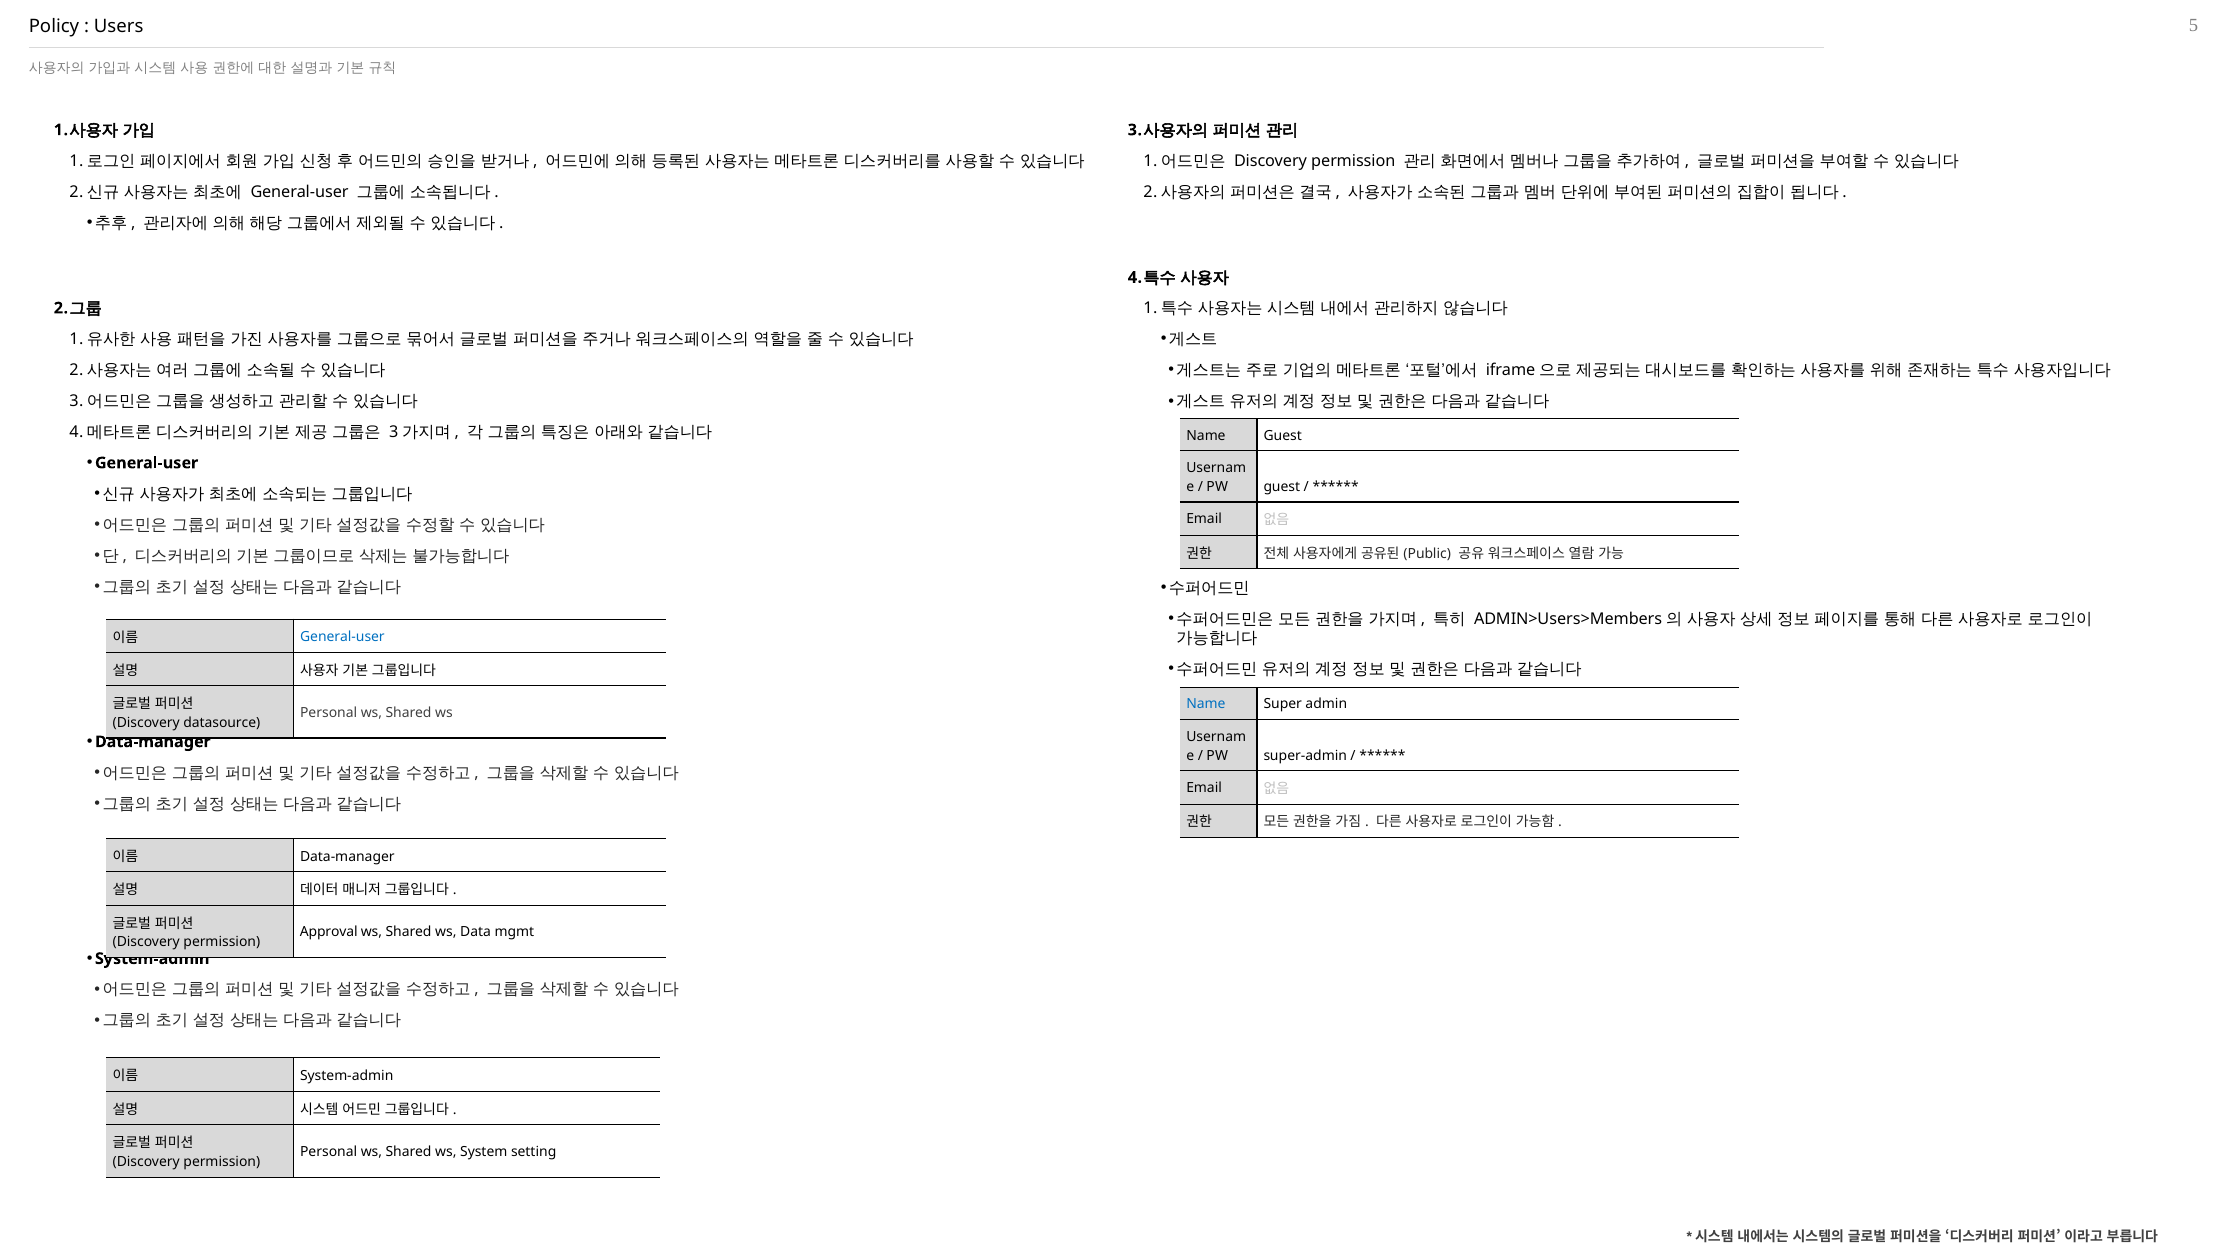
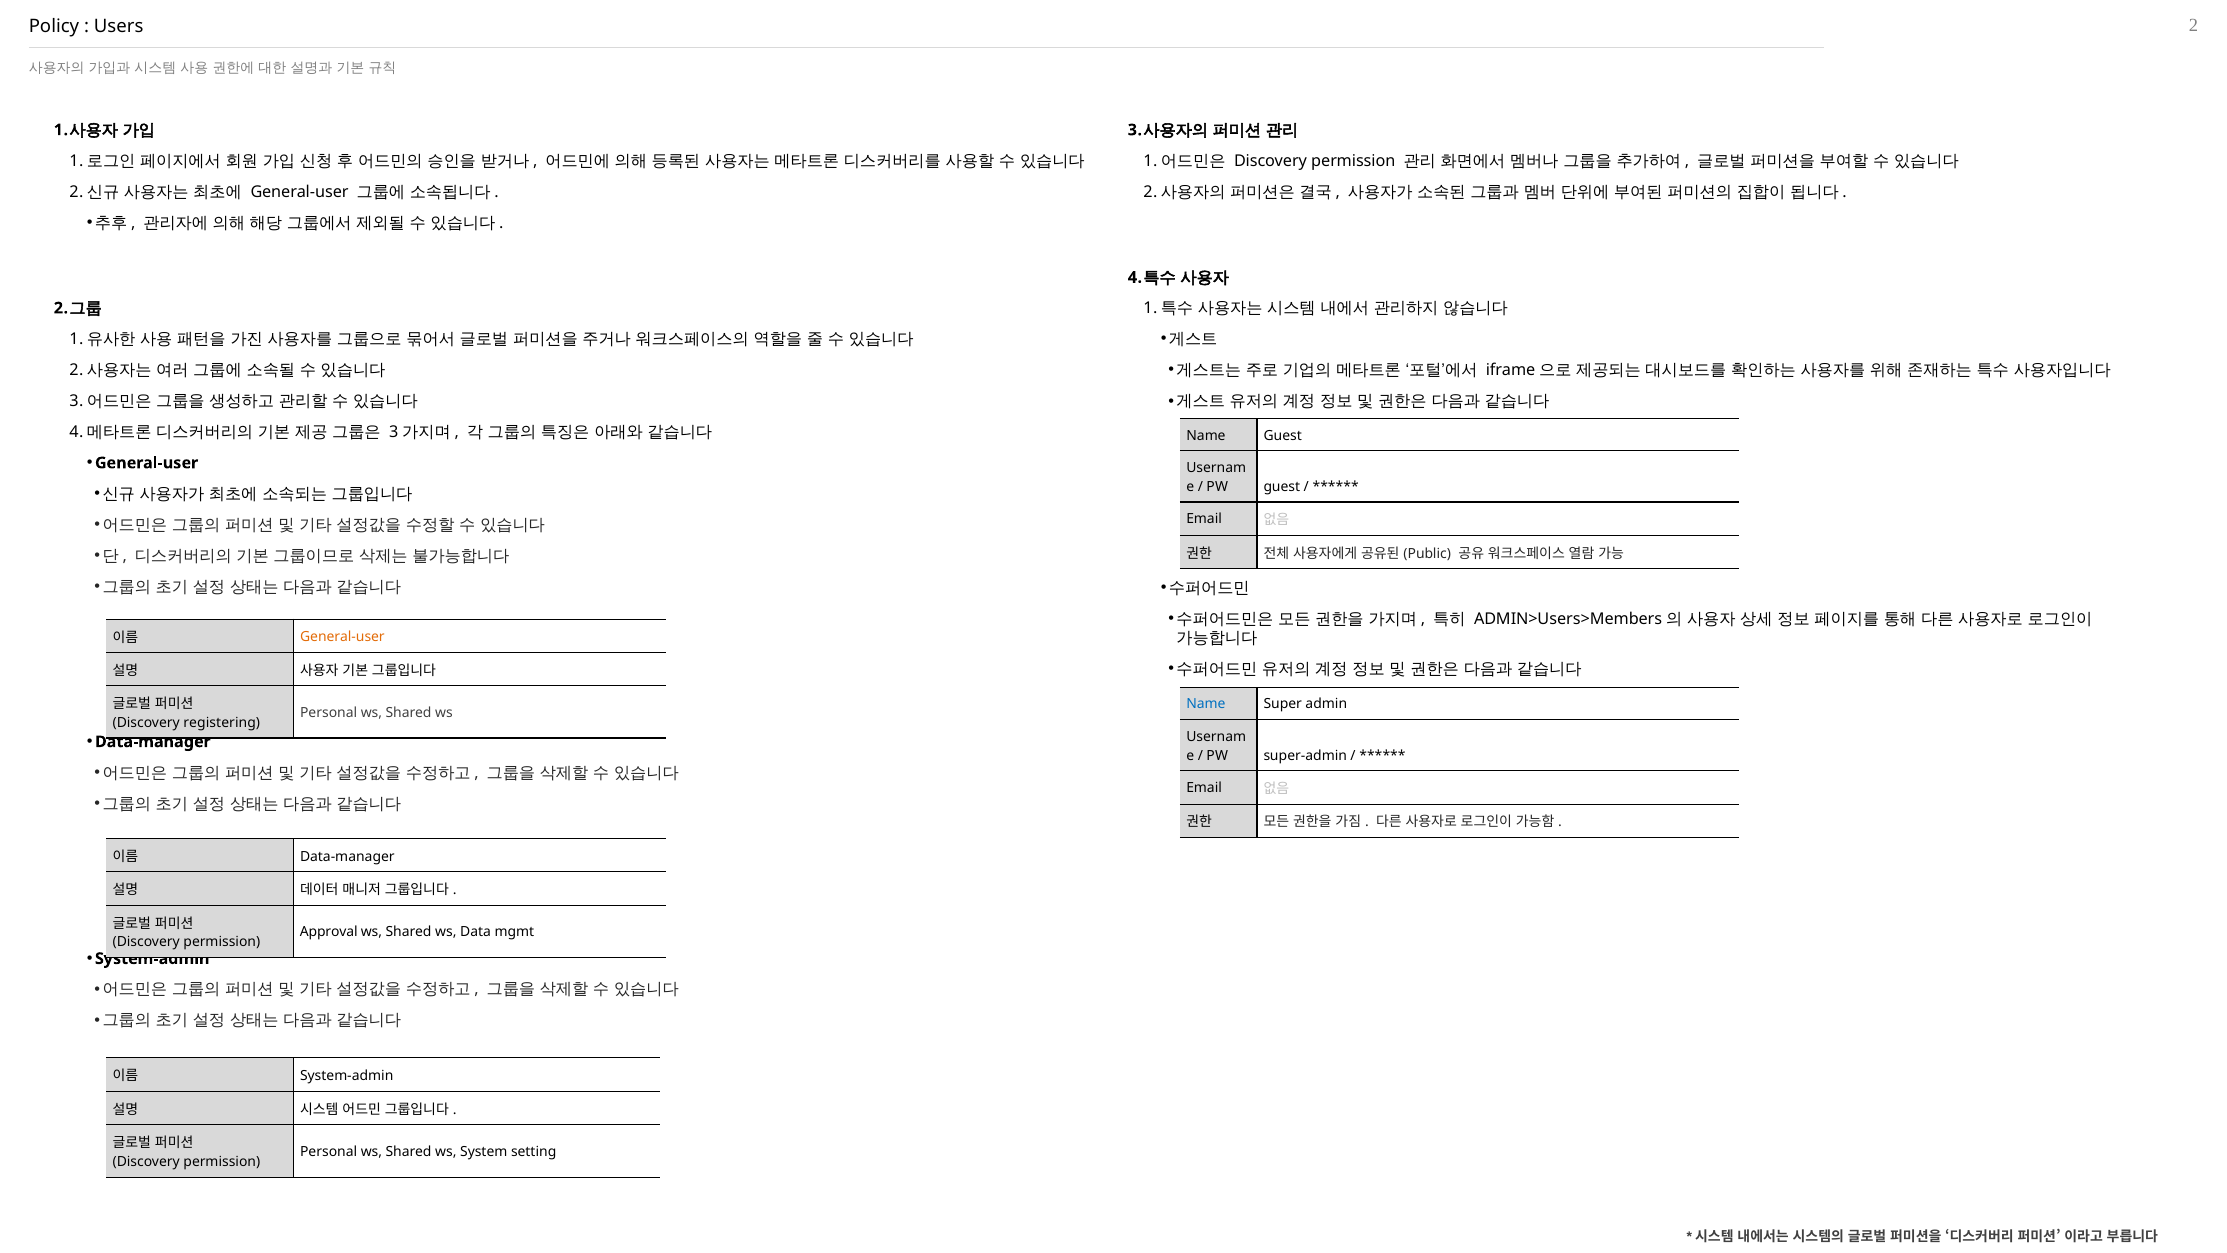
5: 5 -> 2 (2194, 25)
General-user colour: blue -> orange (342, 637)
datasource: datasource -> registering (222, 722)
